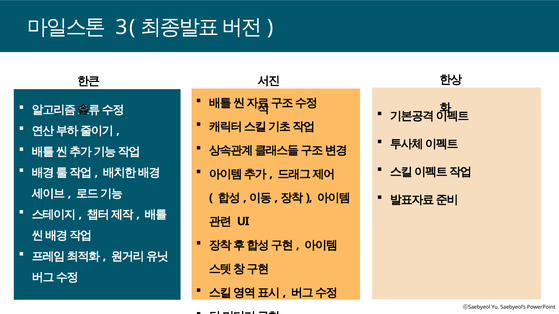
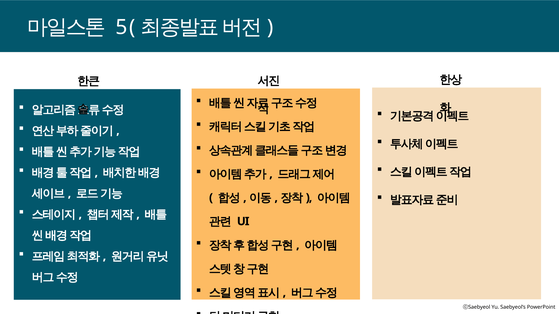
3: 3 -> 5 (121, 27)
